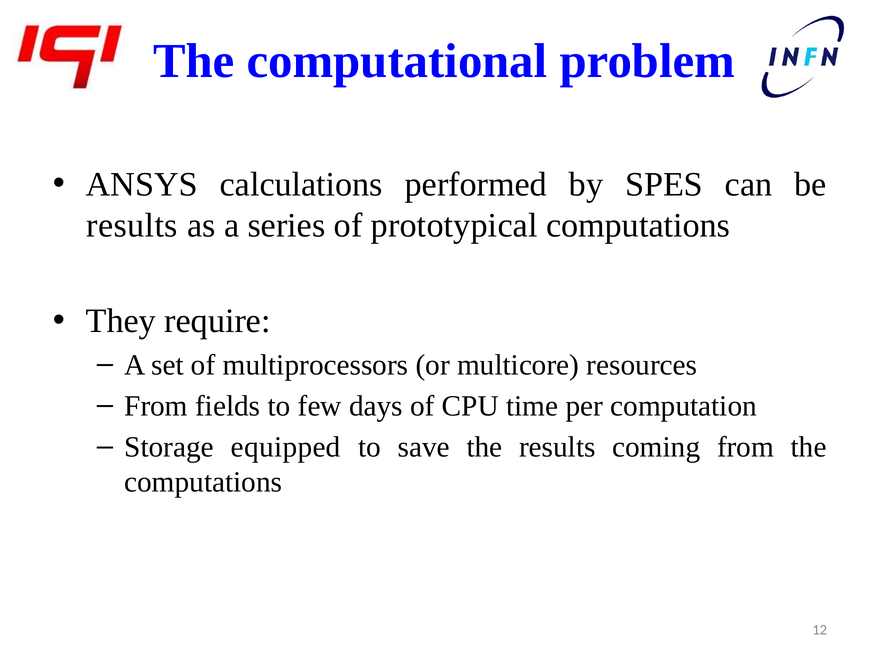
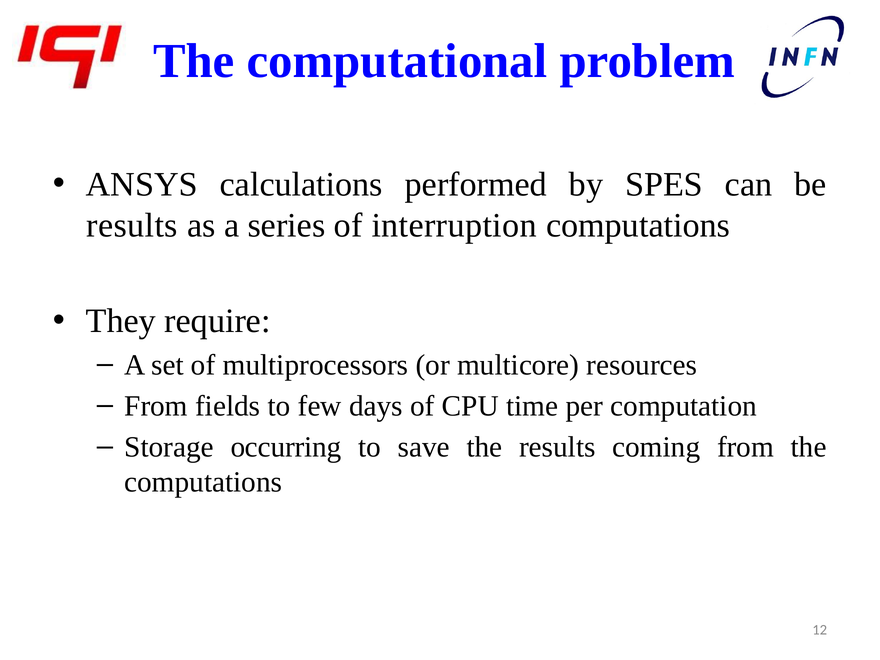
prototypical: prototypical -> interruption (454, 225)
equipped: equipped -> occurring (286, 447)
